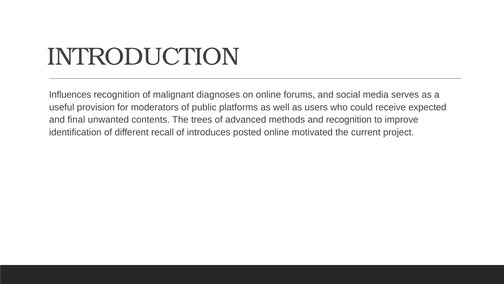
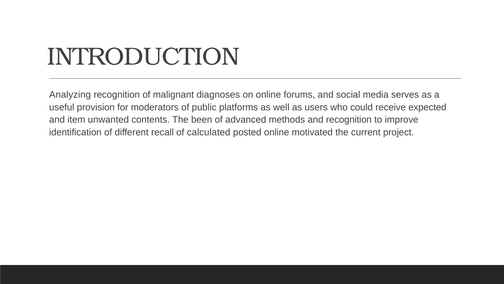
Influences: Influences -> Analyzing (70, 95)
final: final -> item (76, 120)
trees: trees -> been (202, 120)
introduces: introduces -> calculated (209, 132)
